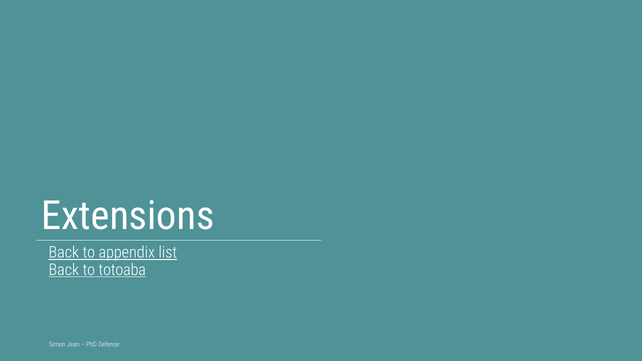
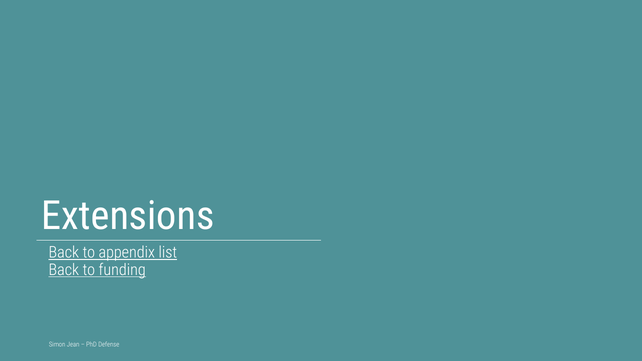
totoaba: totoaba -> funding (122, 270)
